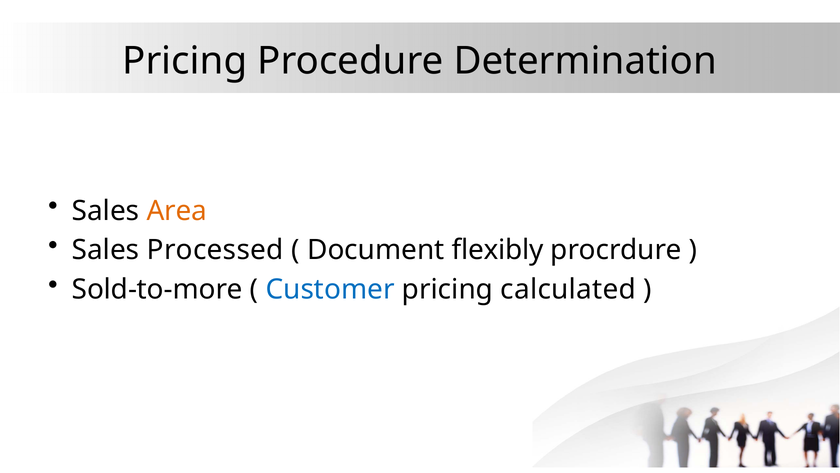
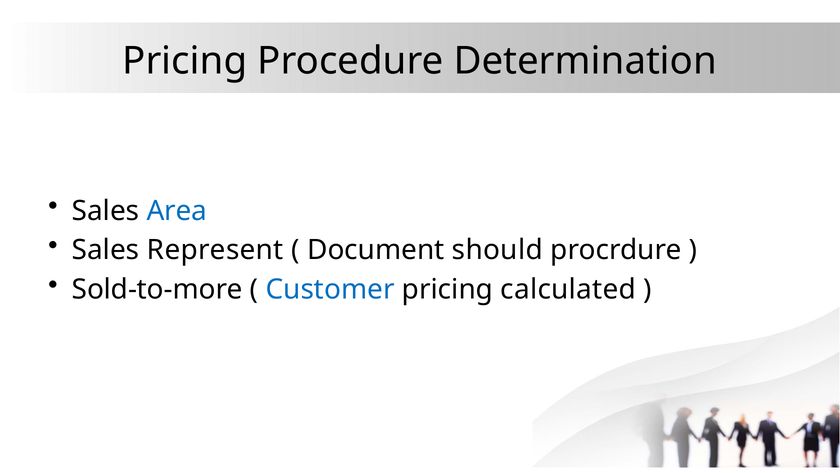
Area colour: orange -> blue (177, 211)
Processed: Processed -> Represent (215, 250)
flexibly: flexibly -> should (497, 250)
